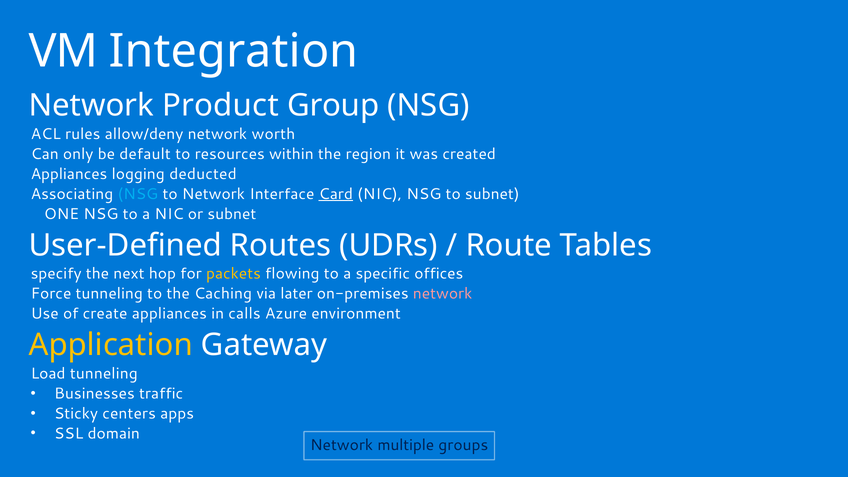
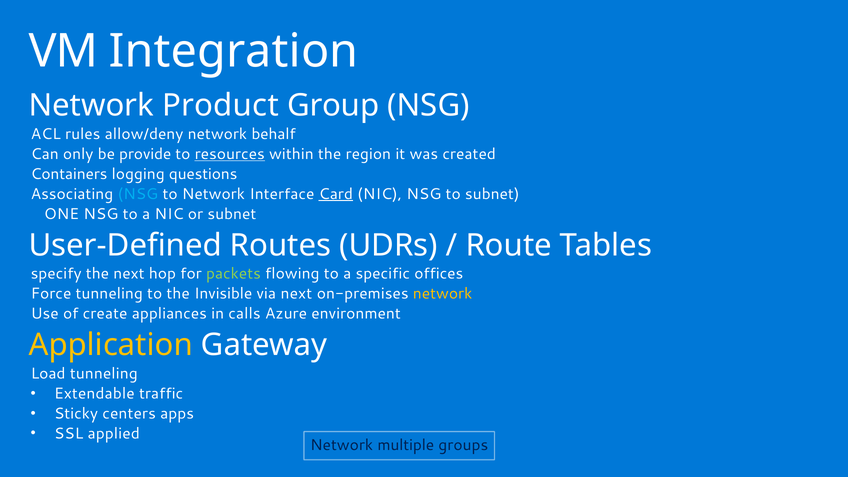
worth: worth -> behalf (274, 134)
default: default -> provide (145, 154)
resources underline: none -> present (230, 154)
Appliances: Appliances -> Containers (69, 174)
deducted: deducted -> questions (203, 174)
packets colour: yellow -> light green (233, 274)
Caching: Caching -> Invisible (223, 294)
via later: later -> next (296, 294)
network colour: pink -> yellow (443, 294)
Businesses: Businesses -> Extendable (94, 393)
domain: domain -> applied (114, 433)
